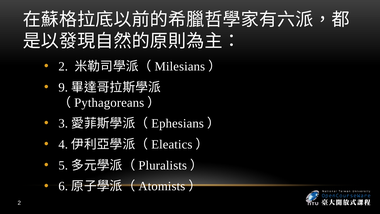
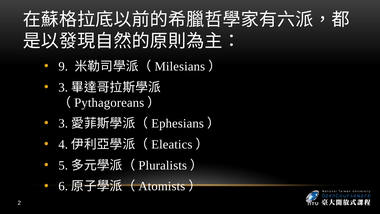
2: 2 -> 9 (63, 66)
9: 9 -> 3 (63, 87)
